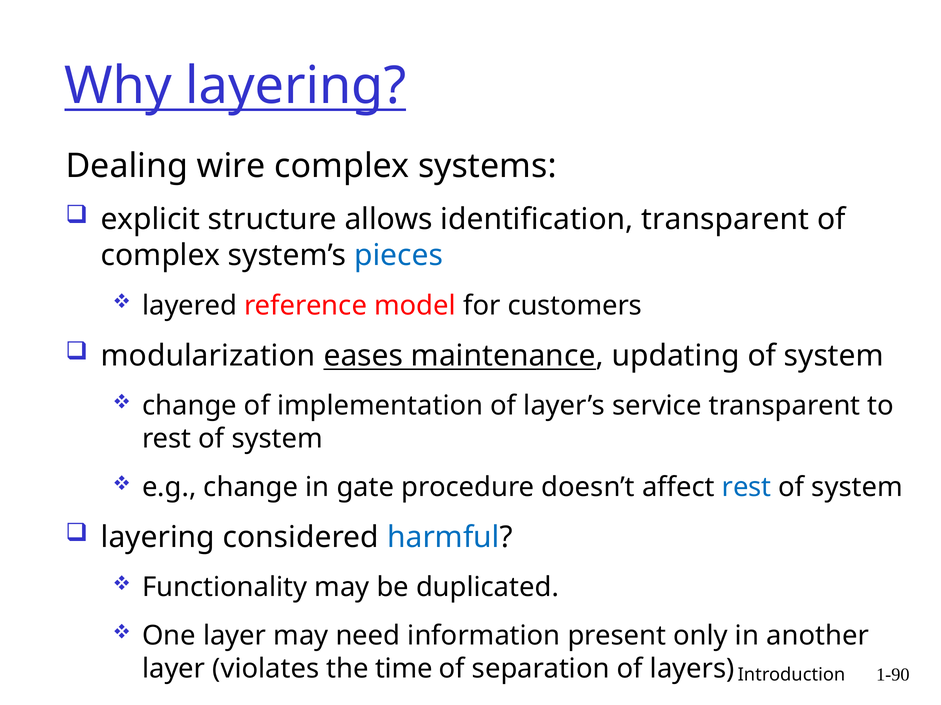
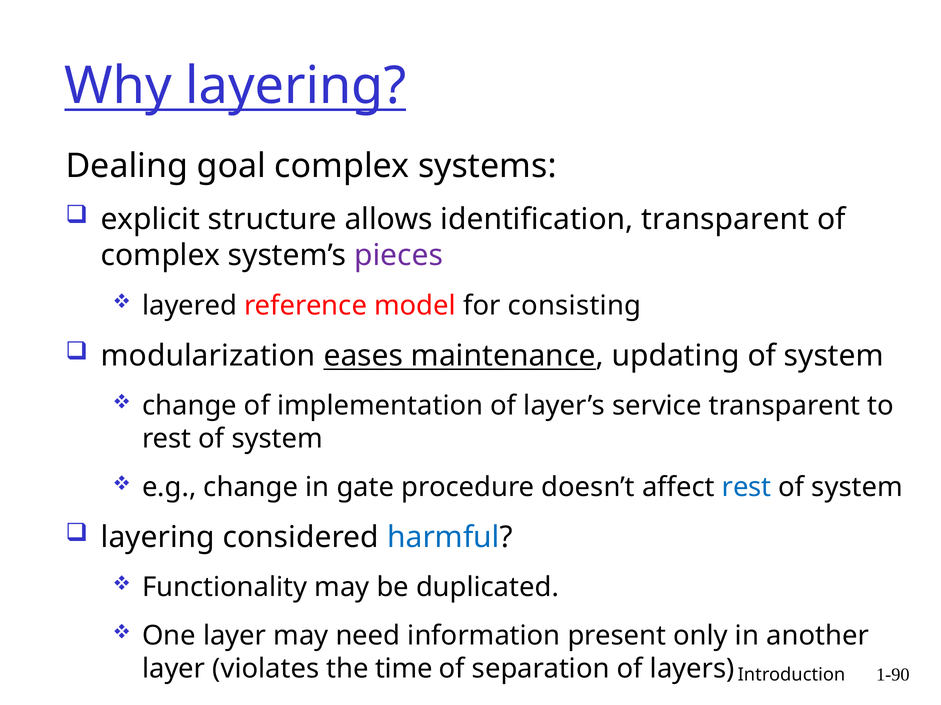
wire: wire -> goal (231, 166)
pieces colour: blue -> purple (399, 256)
customers: customers -> consisting (575, 306)
